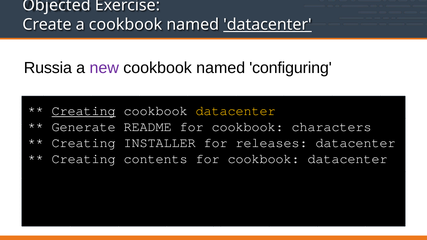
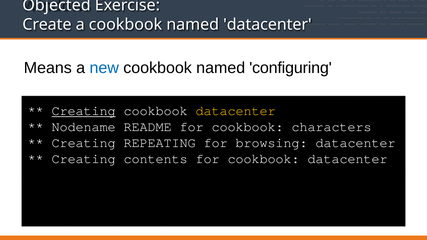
datacenter underline: present -> none (267, 25)
Russia: Russia -> Means (48, 68)
new colour: purple -> blue (104, 68)
Generate: Generate -> Nodename (84, 127)
INSTALLER: INSTALLER -> REPEATING (160, 143)
releases: releases -> browsing (272, 143)
